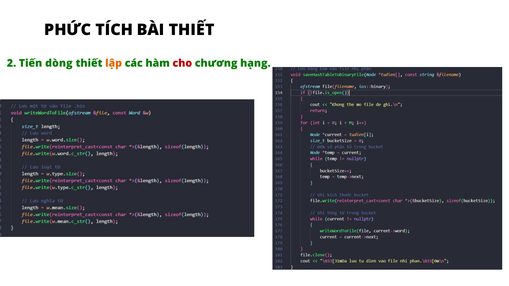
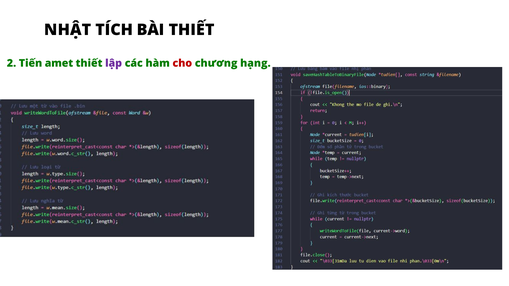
PHỨC: PHỨC -> NHẬT (68, 30)
dòng: dòng -> amet (59, 63)
lập colour: orange -> purple (114, 63)
